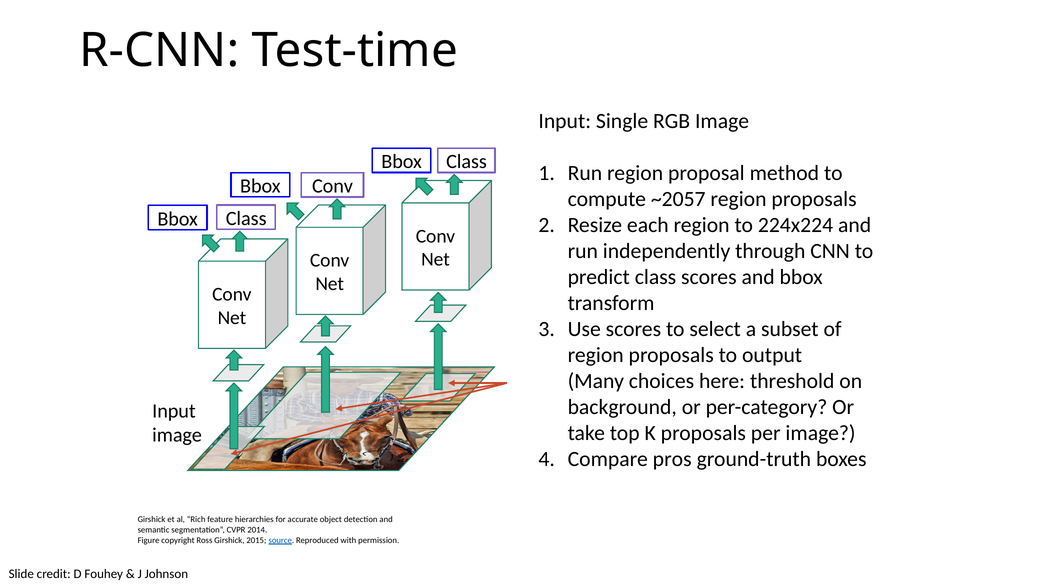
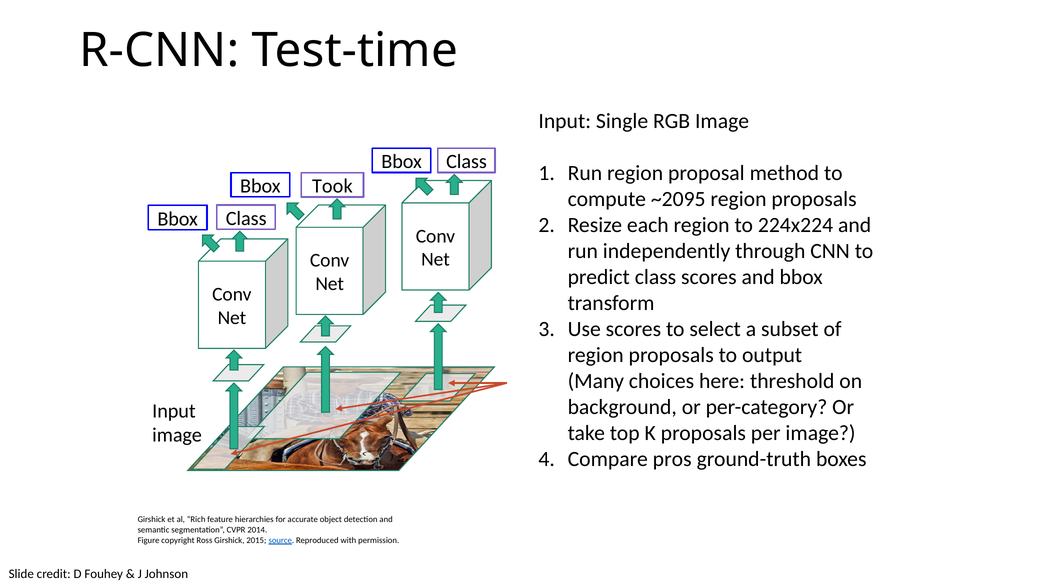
Conv: Conv -> Took (332, 186)
~2057: ~2057 -> ~2095 (678, 199)
